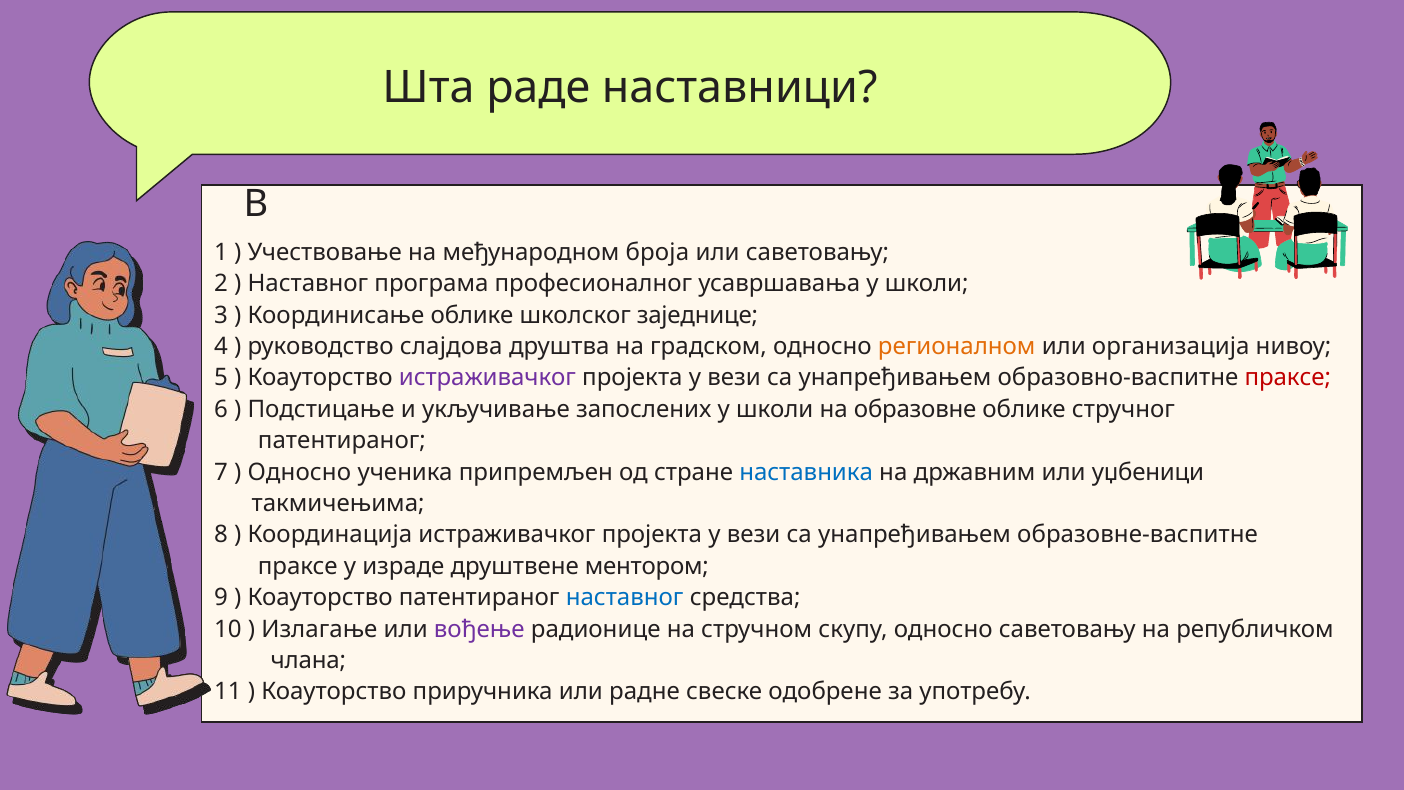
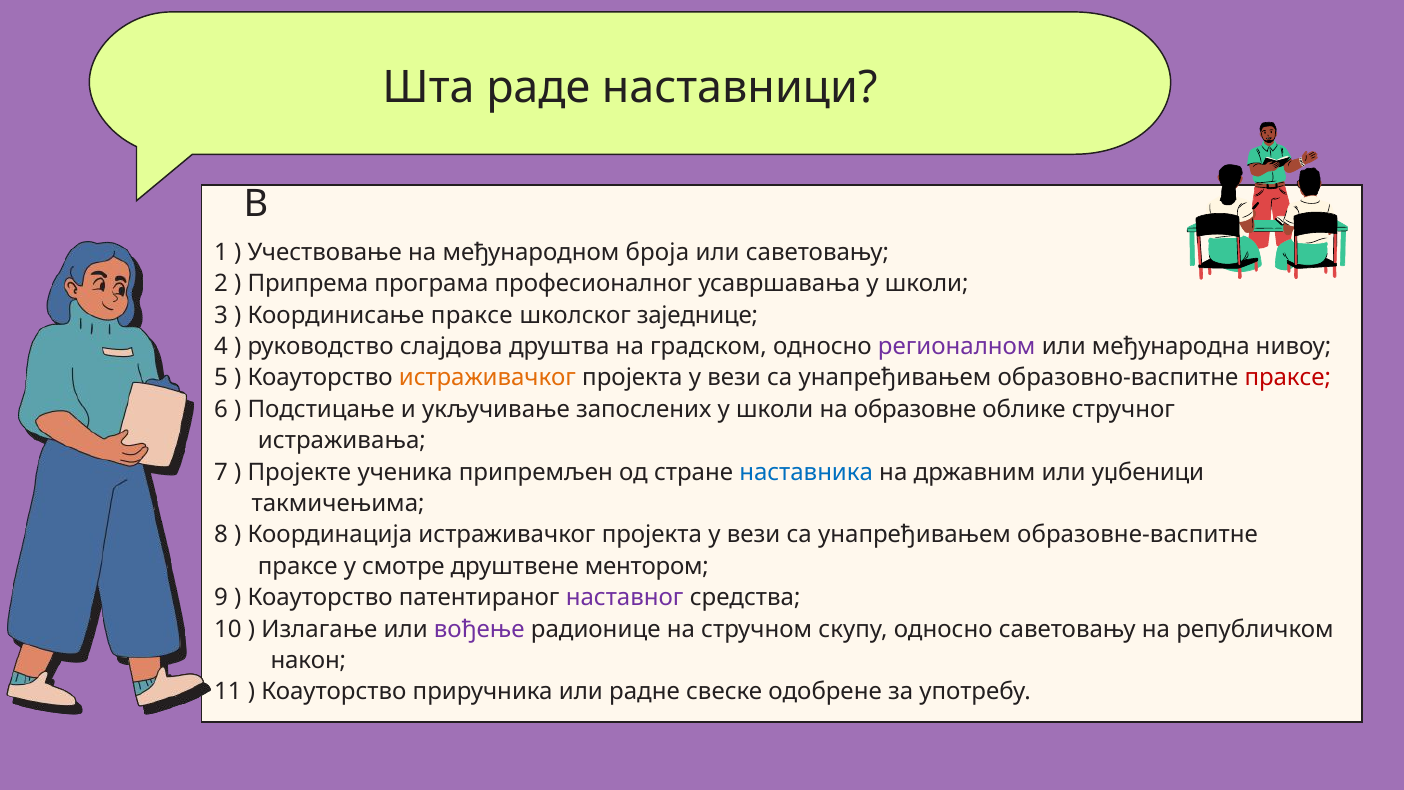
Наставног: Наставног -> Припрема (308, 284)
Координисање облике: облике -> праксе (472, 315)
регионалном colour: orange -> purple (957, 346)
организација: организација -> међународна (1171, 346)
истраживачког colour: purple -> orange (487, 378)
патентираног: патентираног -> истраживања (342, 441)
Односно: Односно -> Пројекте (299, 472)
израде: израде -> смотре (403, 566)
наставног colour: blue -> purple (625, 598)
члана: члана -> након (308, 660)
